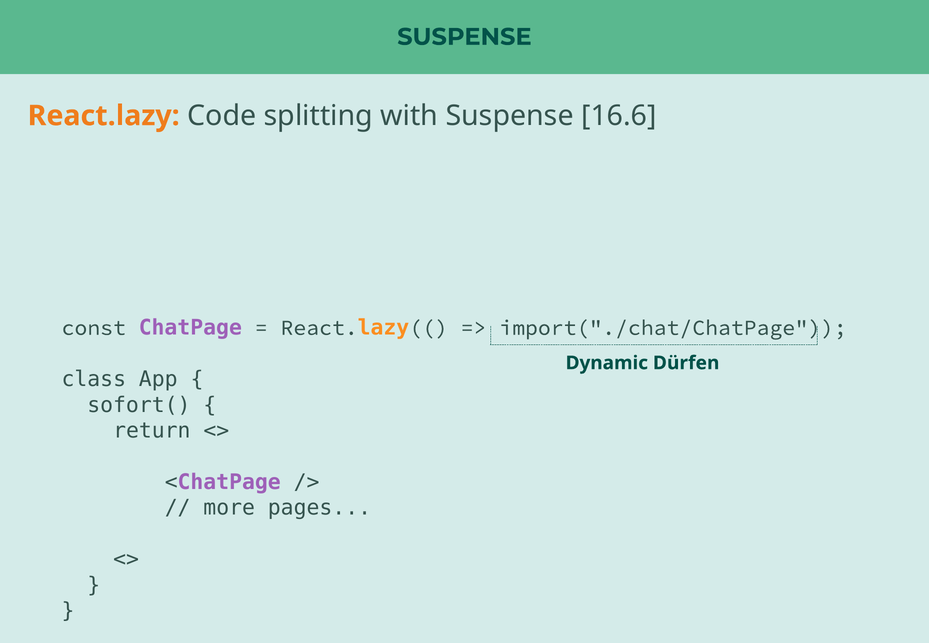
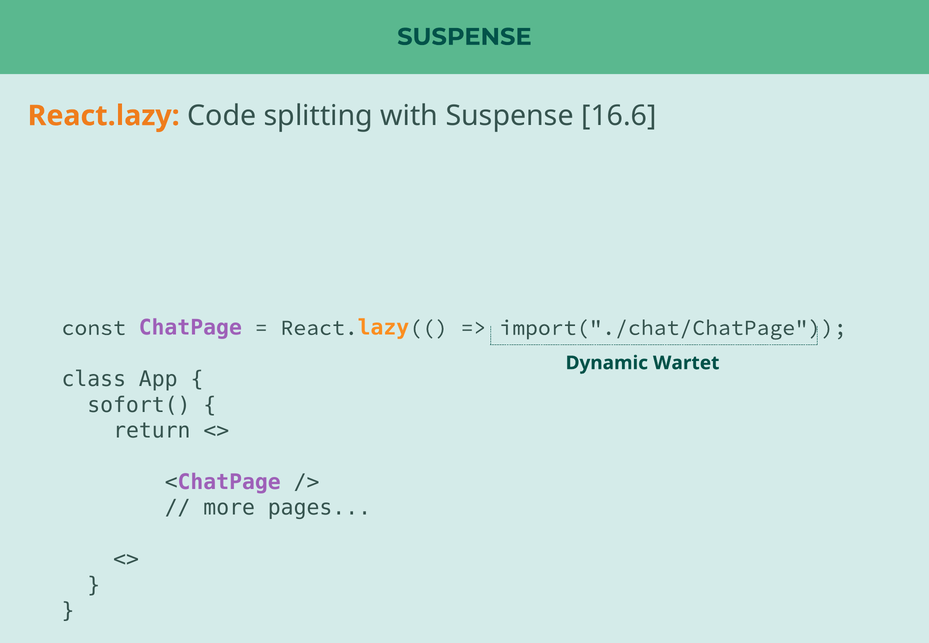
Dürfen: Dürfen -> Wartet (686, 363)
